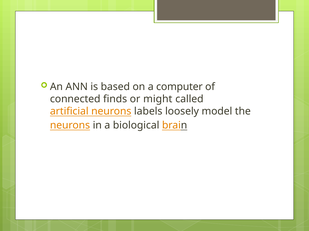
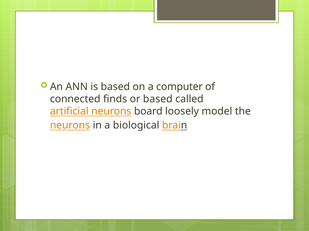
or might: might -> based (158, 99)
labels: labels -> board (148, 112)
